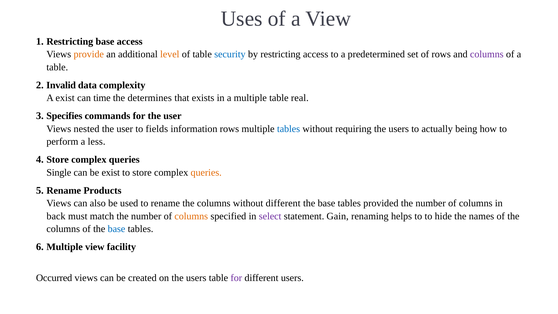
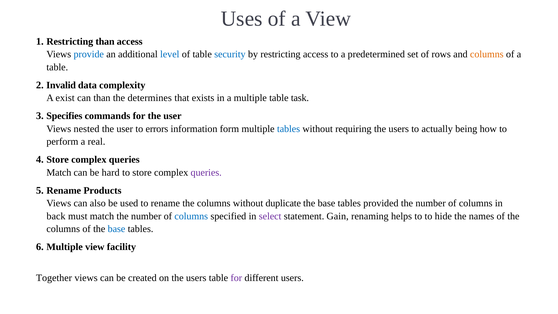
Restricting base: base -> than (105, 42)
provide colour: orange -> blue (89, 54)
level colour: orange -> blue (170, 54)
columns colour: purple -> orange (487, 54)
can time: time -> than (102, 98)
real: real -> task (300, 98)
fields: fields -> errors (157, 129)
information rows: rows -> form (229, 129)
less: less -> real (97, 142)
Single: Single -> Match (59, 172)
be exist: exist -> hard (111, 172)
queries colour: orange -> purple (206, 172)
without different: different -> duplicate (283, 203)
columns colour: orange -> blue (191, 216)
Occurred: Occurred -> Together (54, 278)
